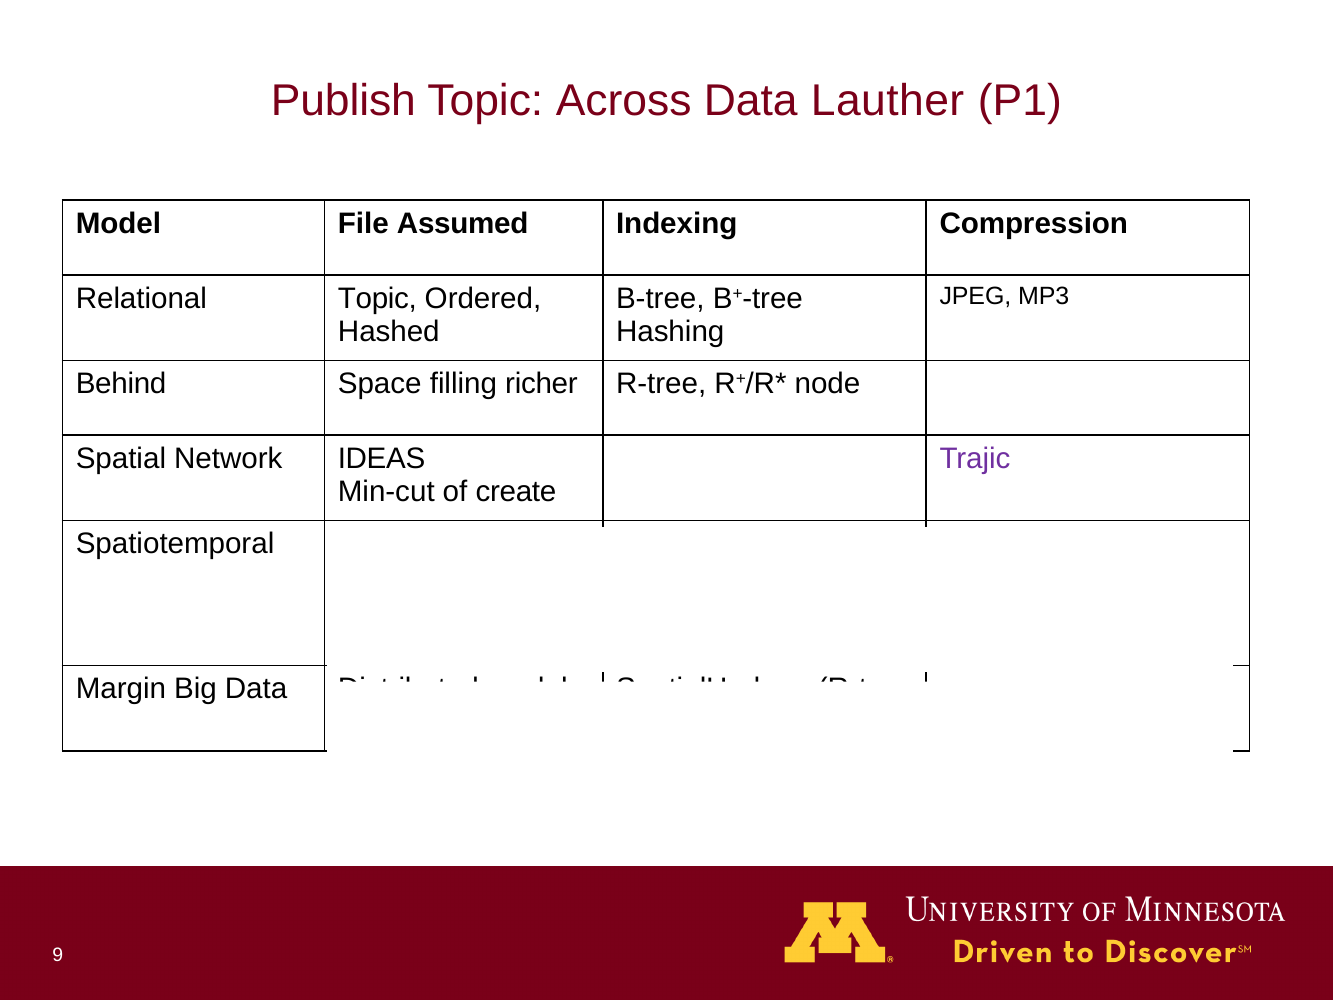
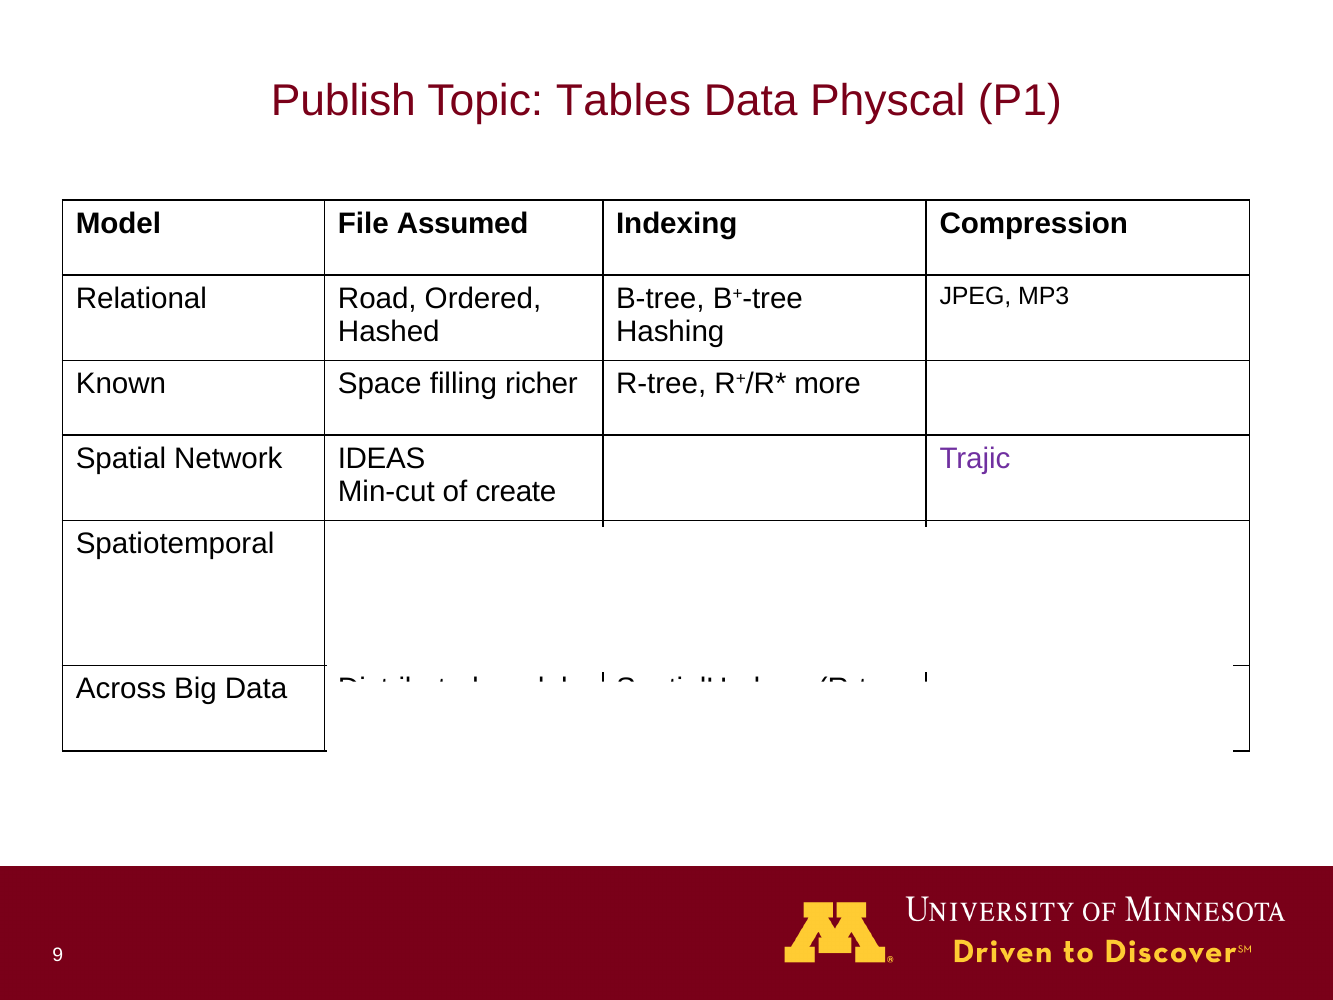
Across: Across -> Tables (623, 101)
Lauther: Lauther -> Physcal (888, 101)
Relational Topic: Topic -> Road (377, 298)
Behind: Behind -> Known (121, 384)
node: node -> more (828, 384)
Margin: Margin -> Across (121, 689)
